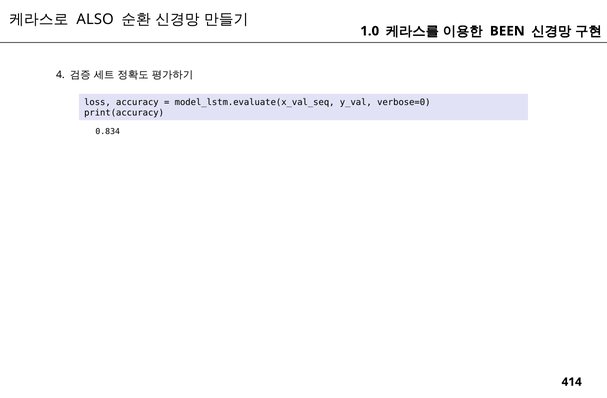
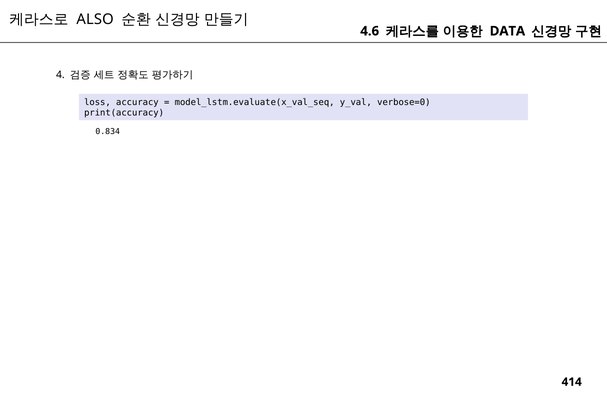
1.0: 1.0 -> 4.6 (370, 31)
BEEN: BEEN -> DATA (507, 31)
